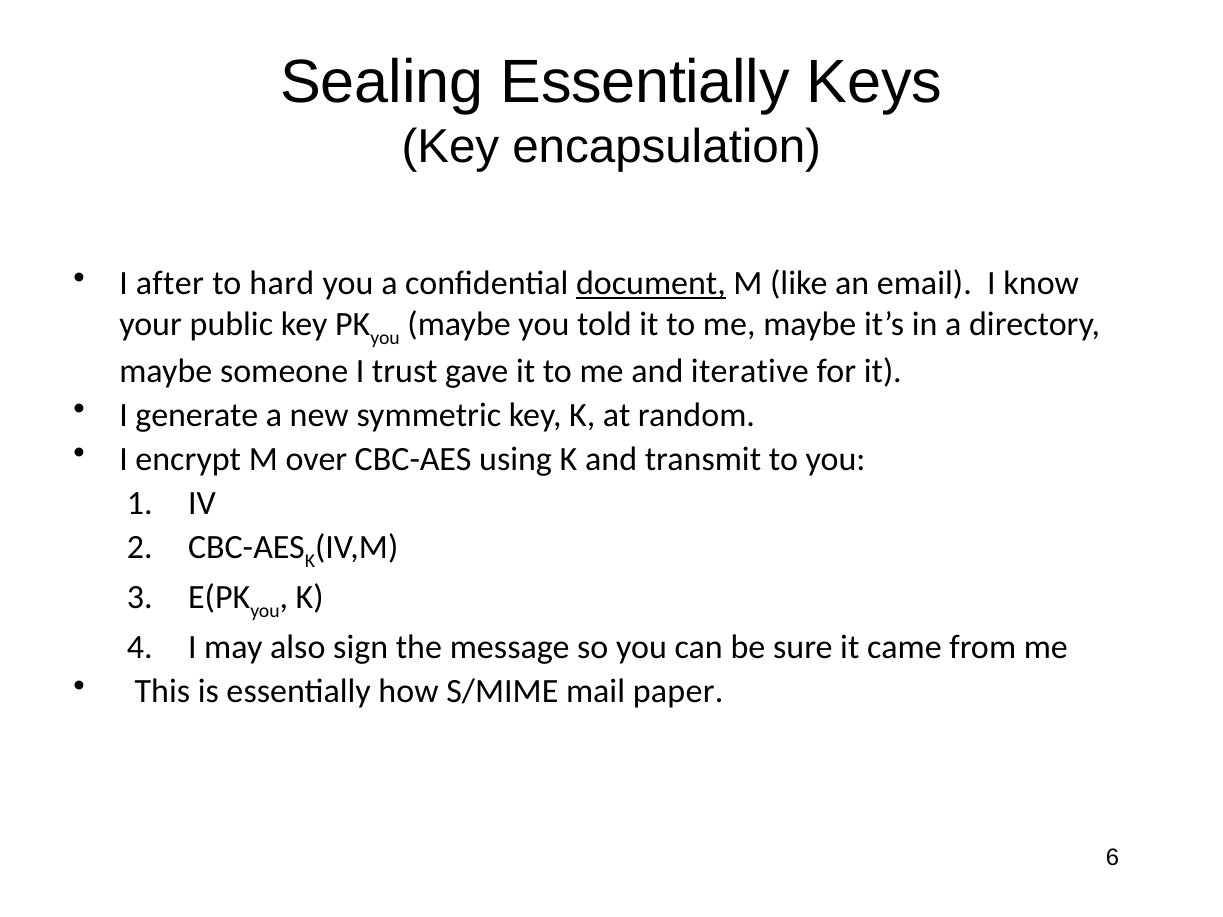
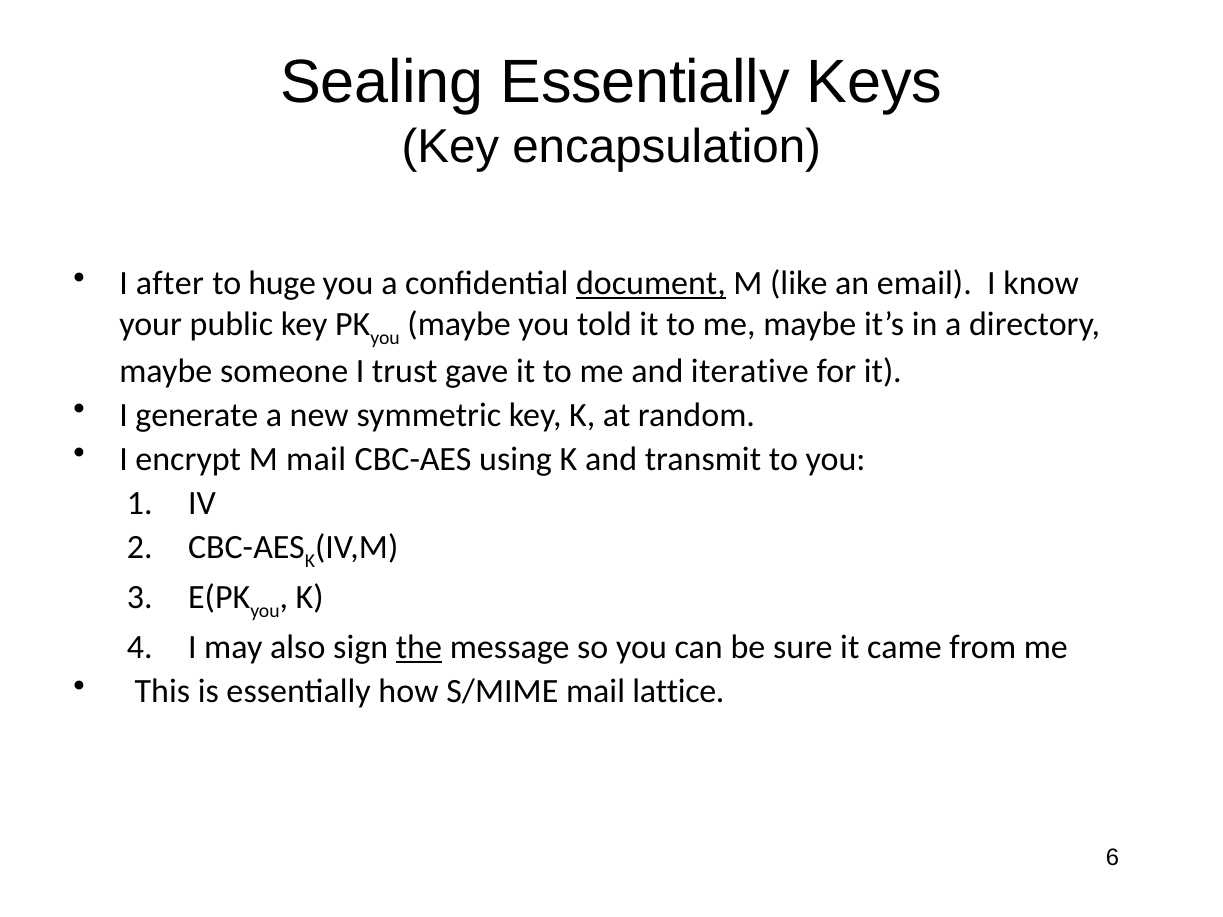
hard: hard -> huge (282, 284)
M over: over -> mail (316, 459)
the underline: none -> present (419, 647)
paper: paper -> lattice (678, 691)
